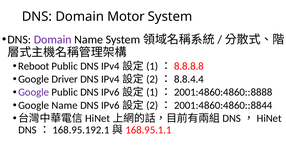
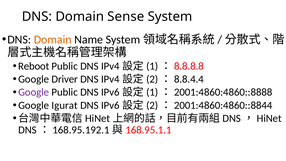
Motor: Motor -> Sense (126, 17)
Domain colour: purple -> orange (53, 39)
Google Name: Name -> Igurat (65, 105)
